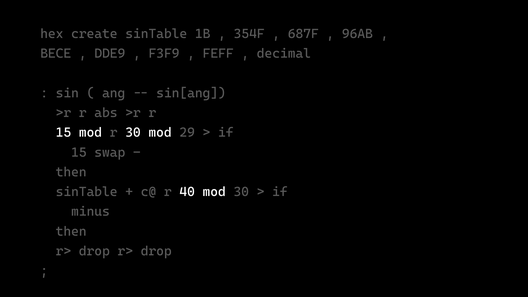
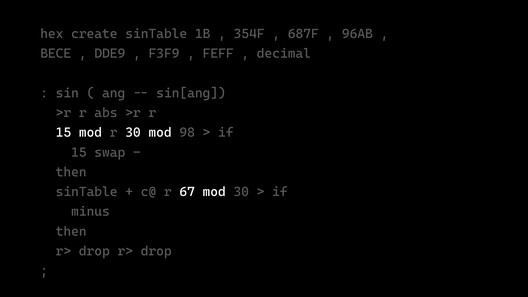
29: 29 -> 98 (187, 133)
40: 40 -> 67 (187, 192)
